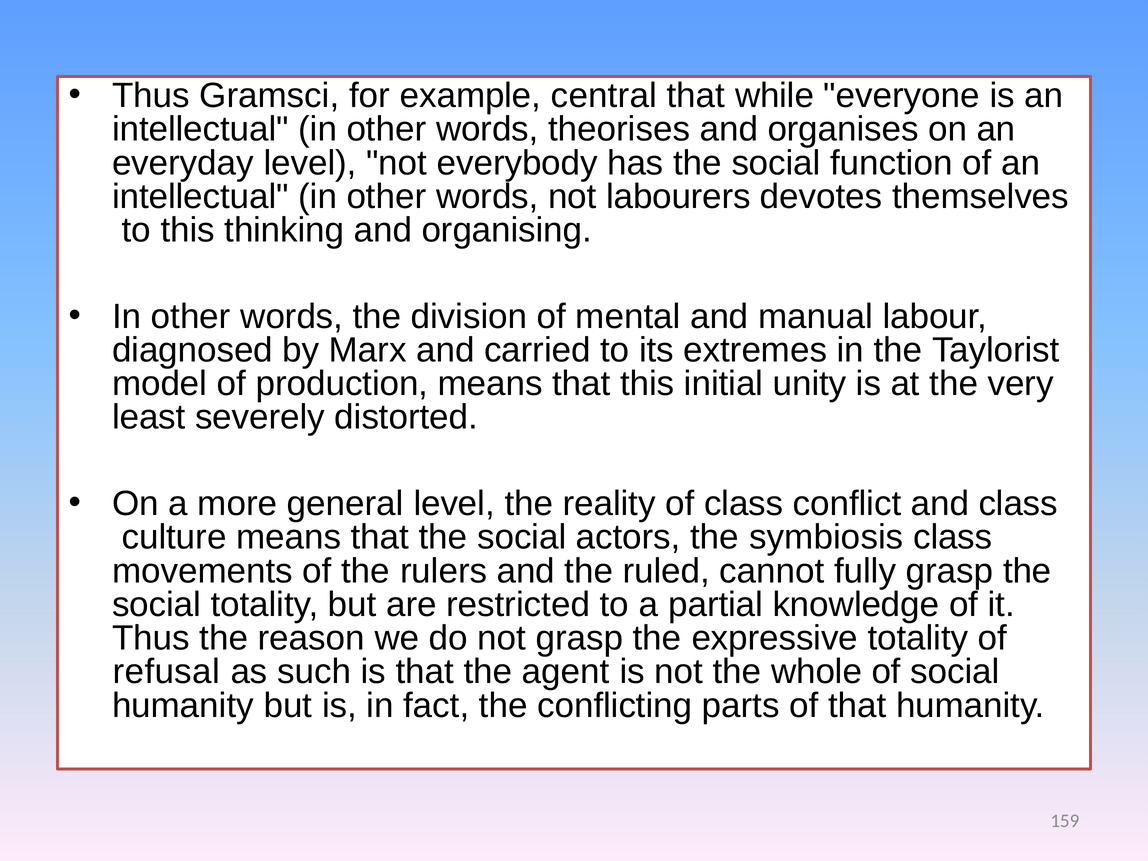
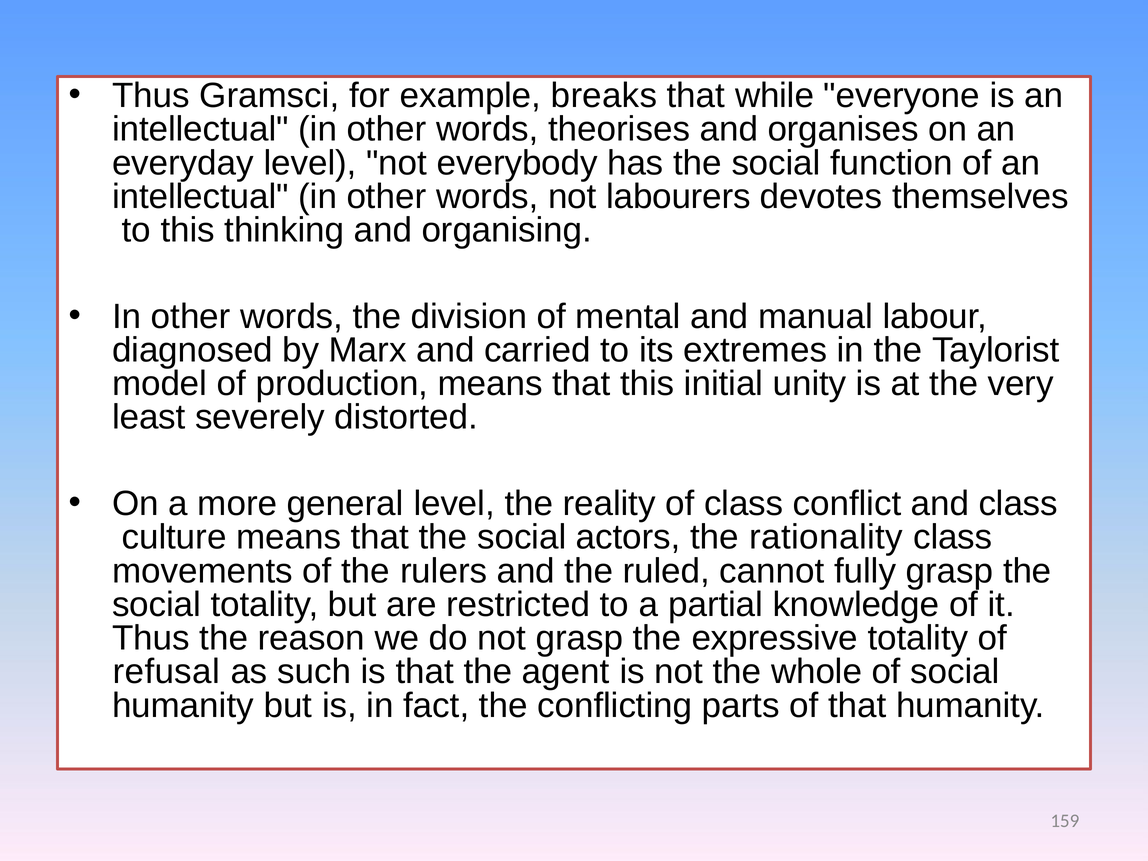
central: central -> breaks (604, 96)
symbiosis: symbiosis -> rationality (826, 537)
